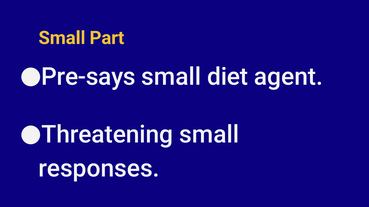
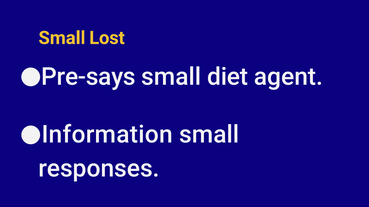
Part: Part -> Lost (107, 38)
Threatening: Threatening -> Information (107, 135)
